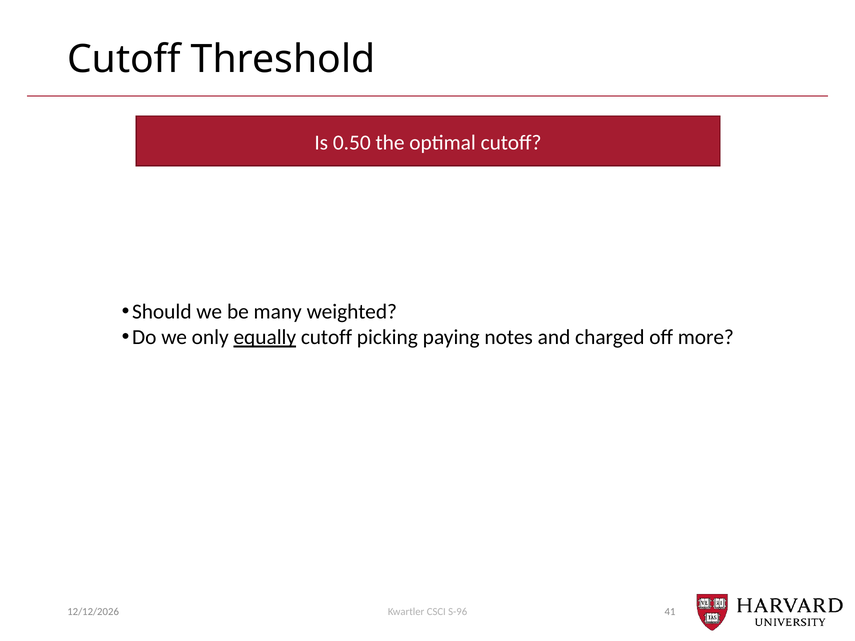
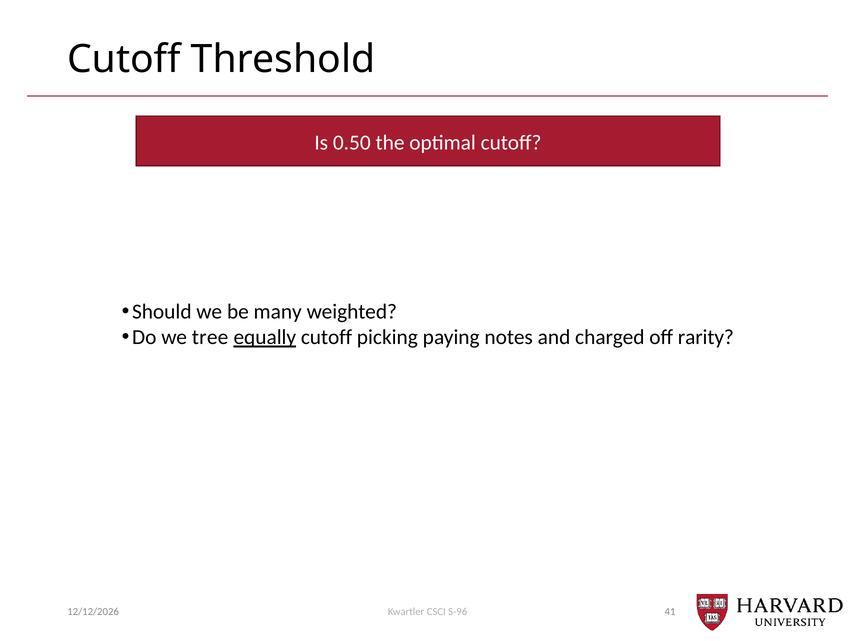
only: only -> tree (210, 337)
more: more -> rarity (706, 337)
